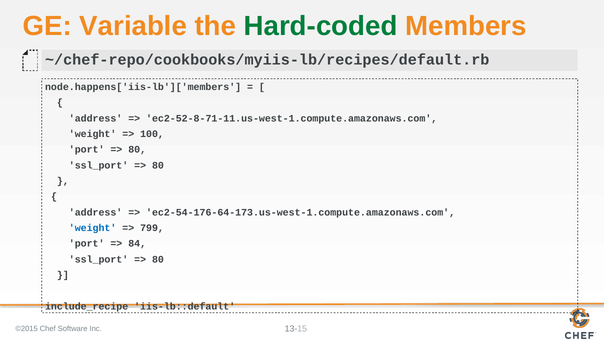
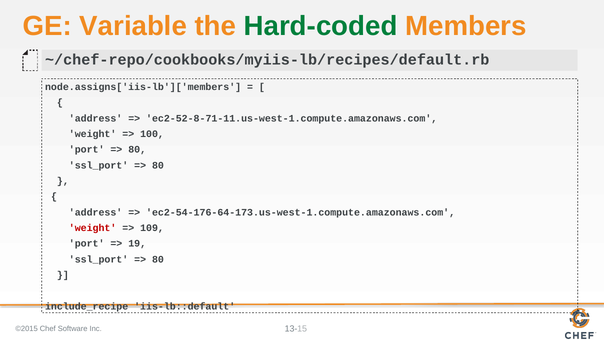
node.happens['iis-lb']['members: node.happens['iis-lb']['members -> node.assigns['iis-lb']['members (143, 87)
weight colour: blue -> red (93, 228)
799: 799 -> 109 (152, 228)
84: 84 -> 19 (137, 244)
